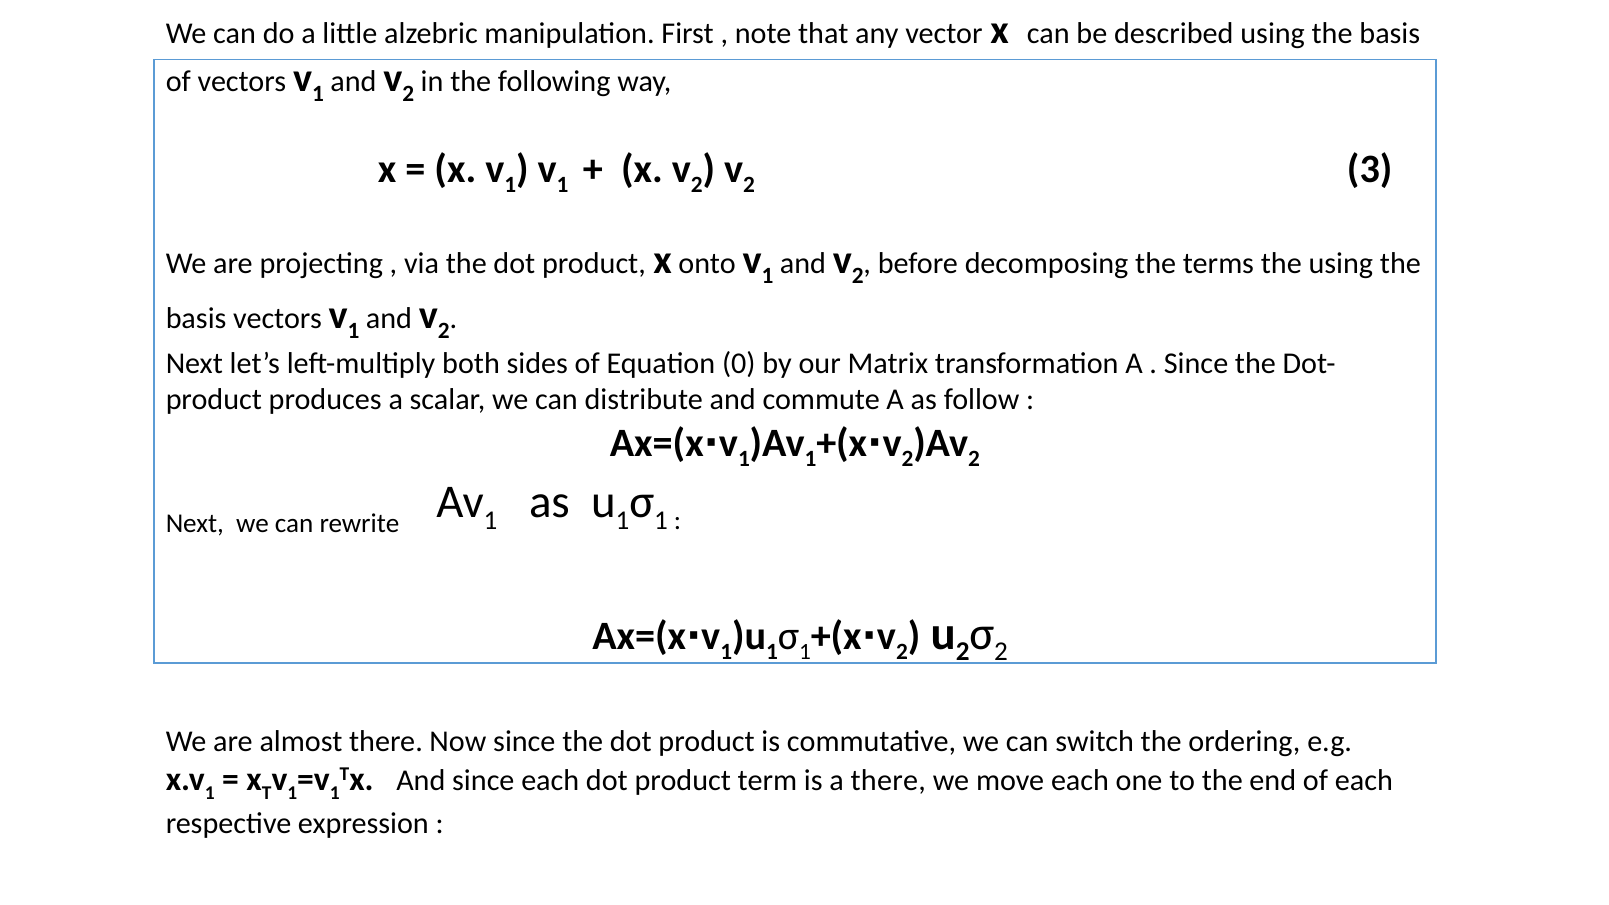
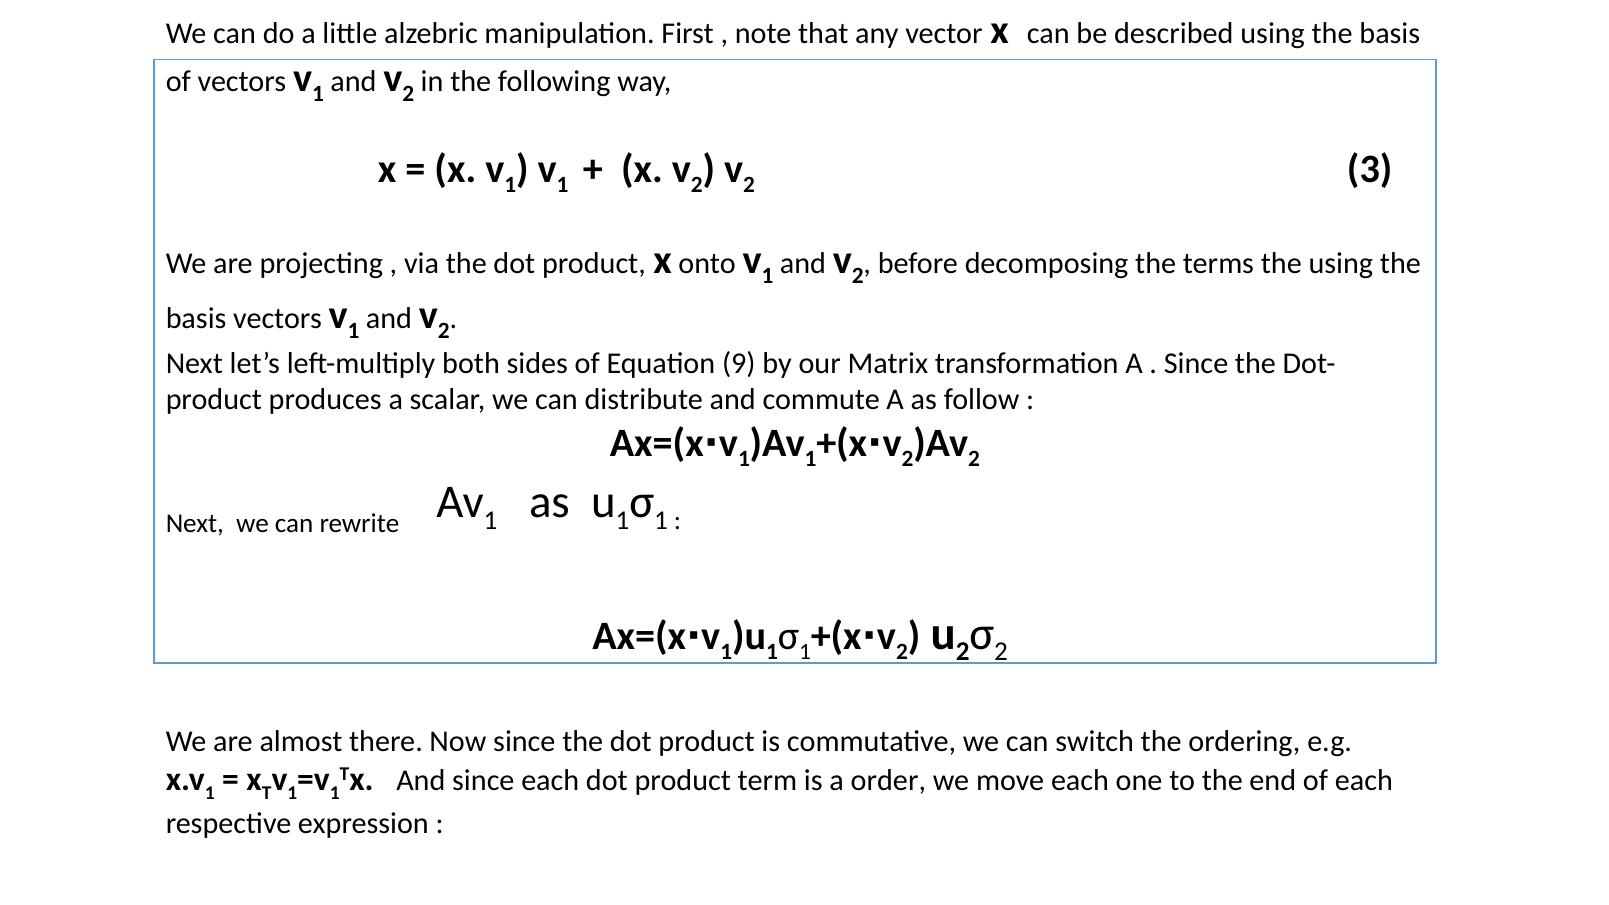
0: 0 -> 9 (739, 364)
a there: there -> order (888, 781)
